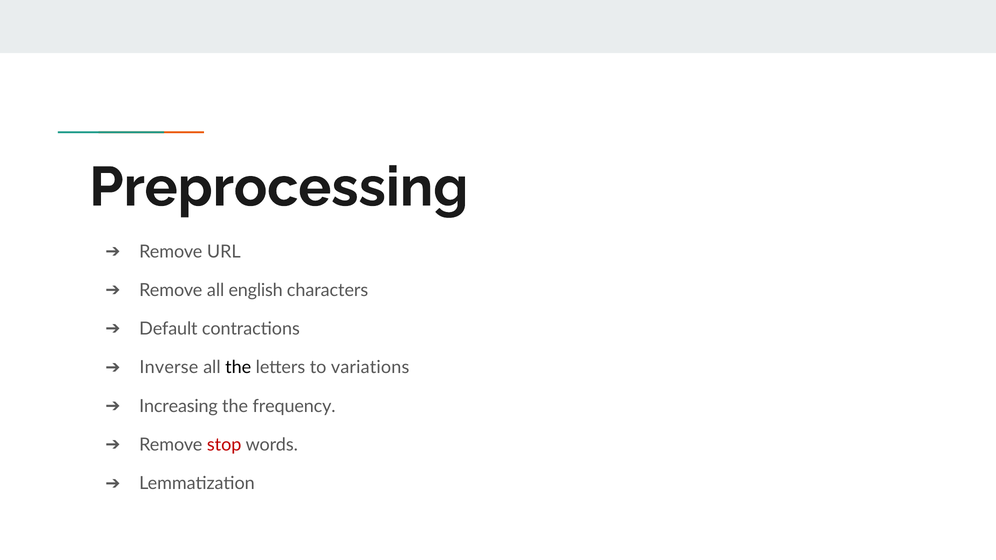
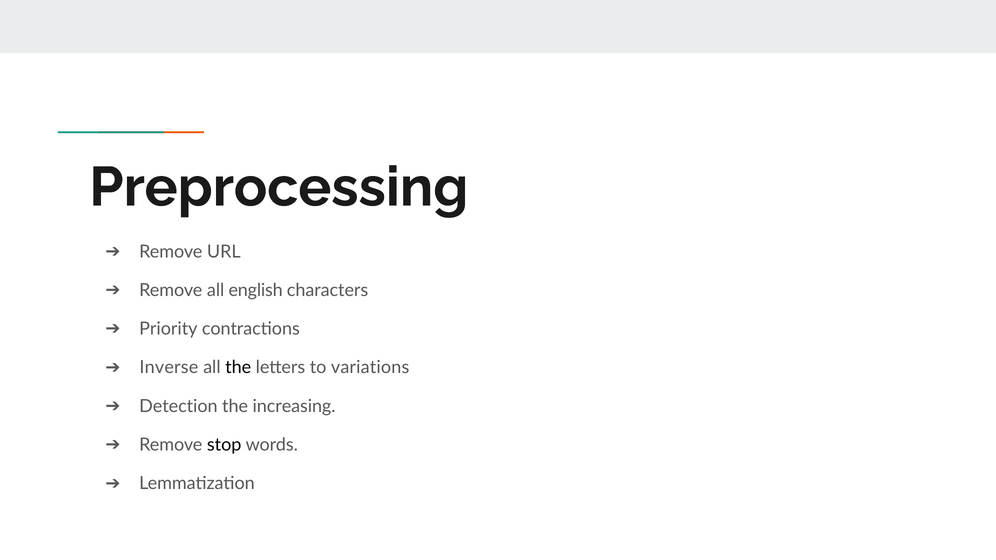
Default: Default -> Priority (168, 329)
Increasing: Increasing -> Detection (178, 406)
frequency: frequency -> increasing (294, 406)
stop colour: red -> black (224, 445)
